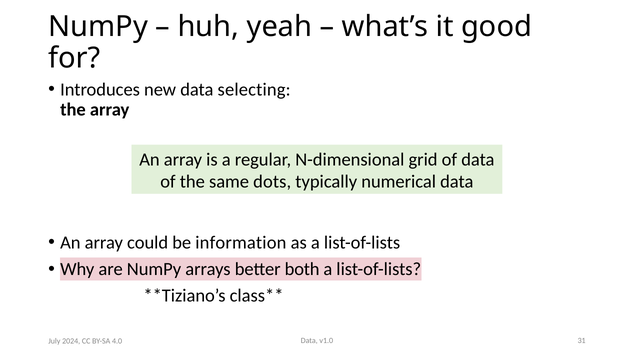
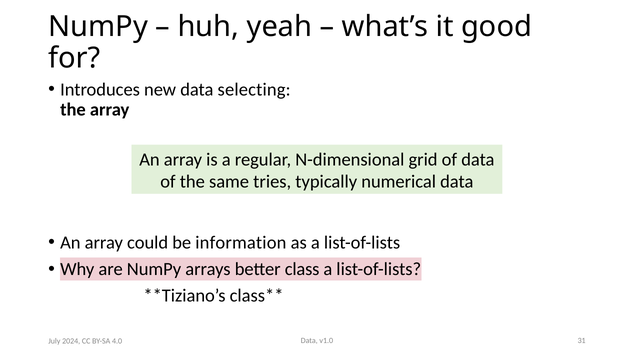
dots: dots -> tries (272, 182)
both: both -> class (302, 269)
